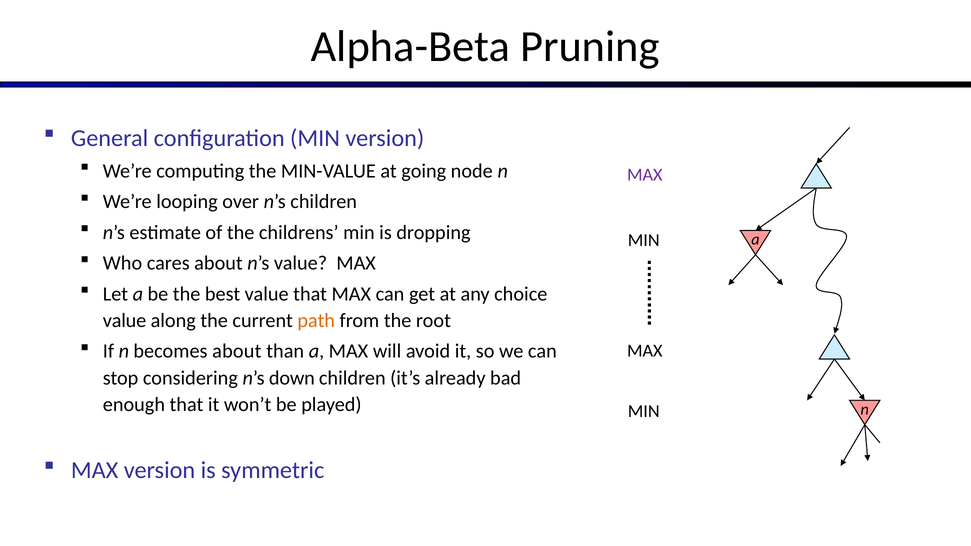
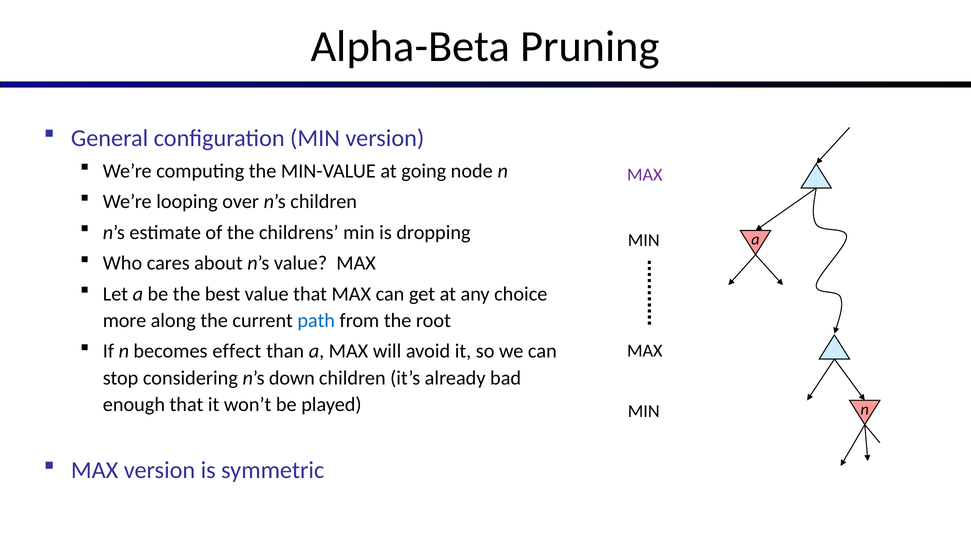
value: value -> more (125, 321)
path colour: orange -> blue (316, 321)
becomes about: about -> effect (237, 351)
